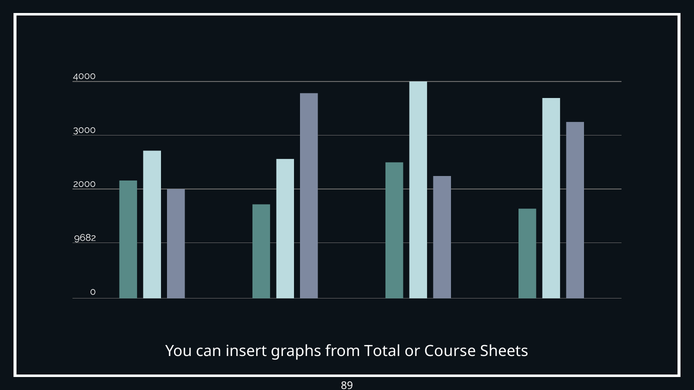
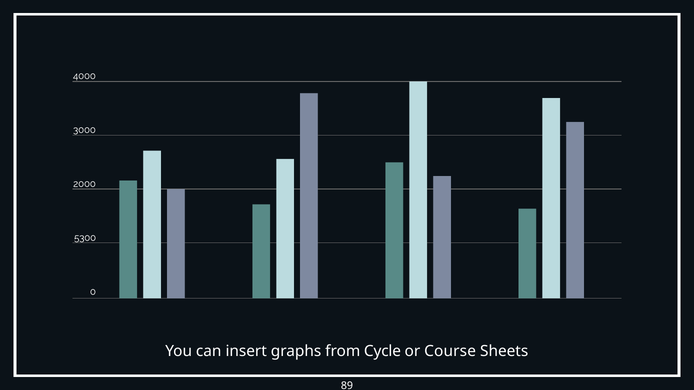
9682: 9682 -> 5300 (85, 238)
Total: Total -> Cycle (382, 352)
